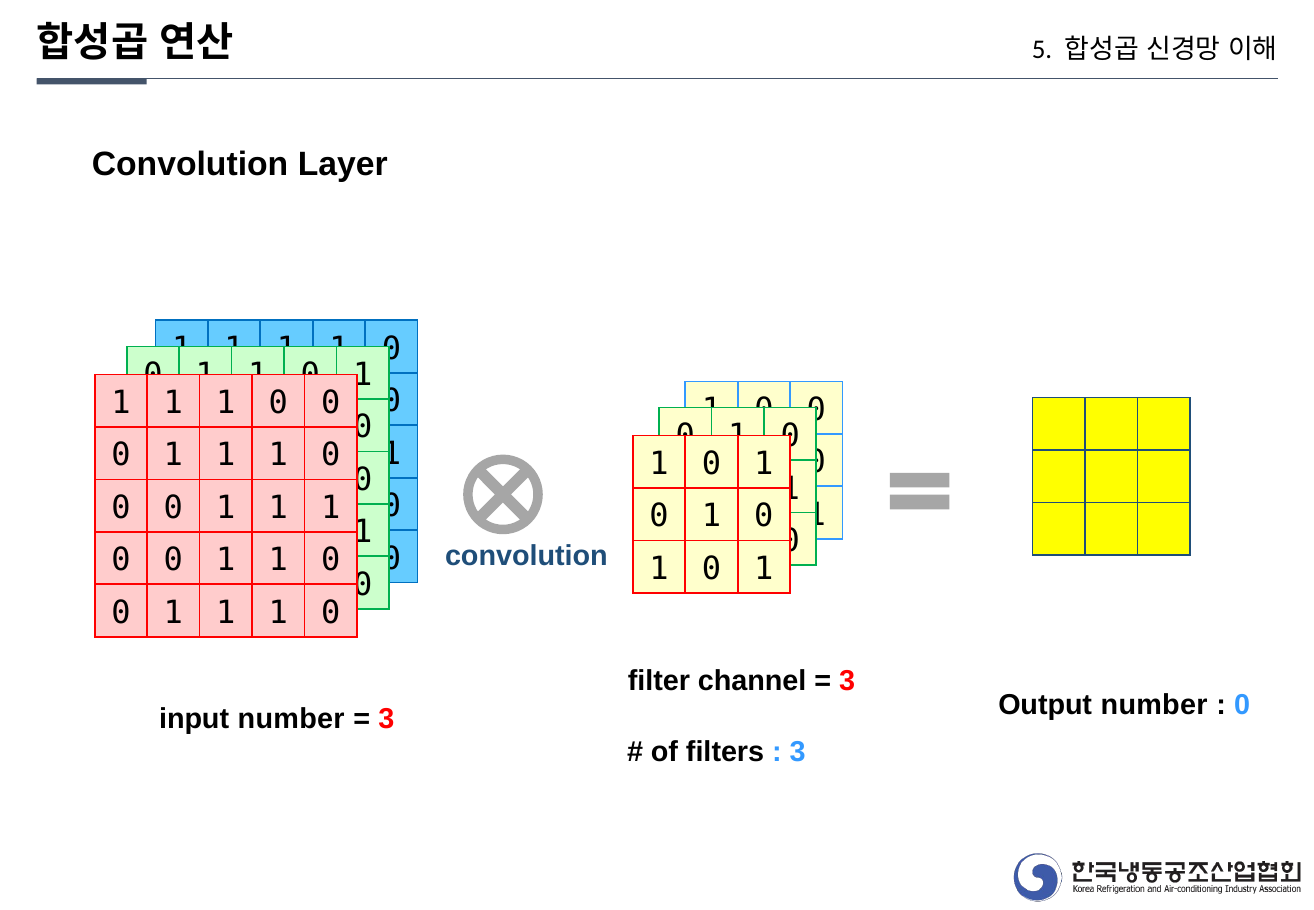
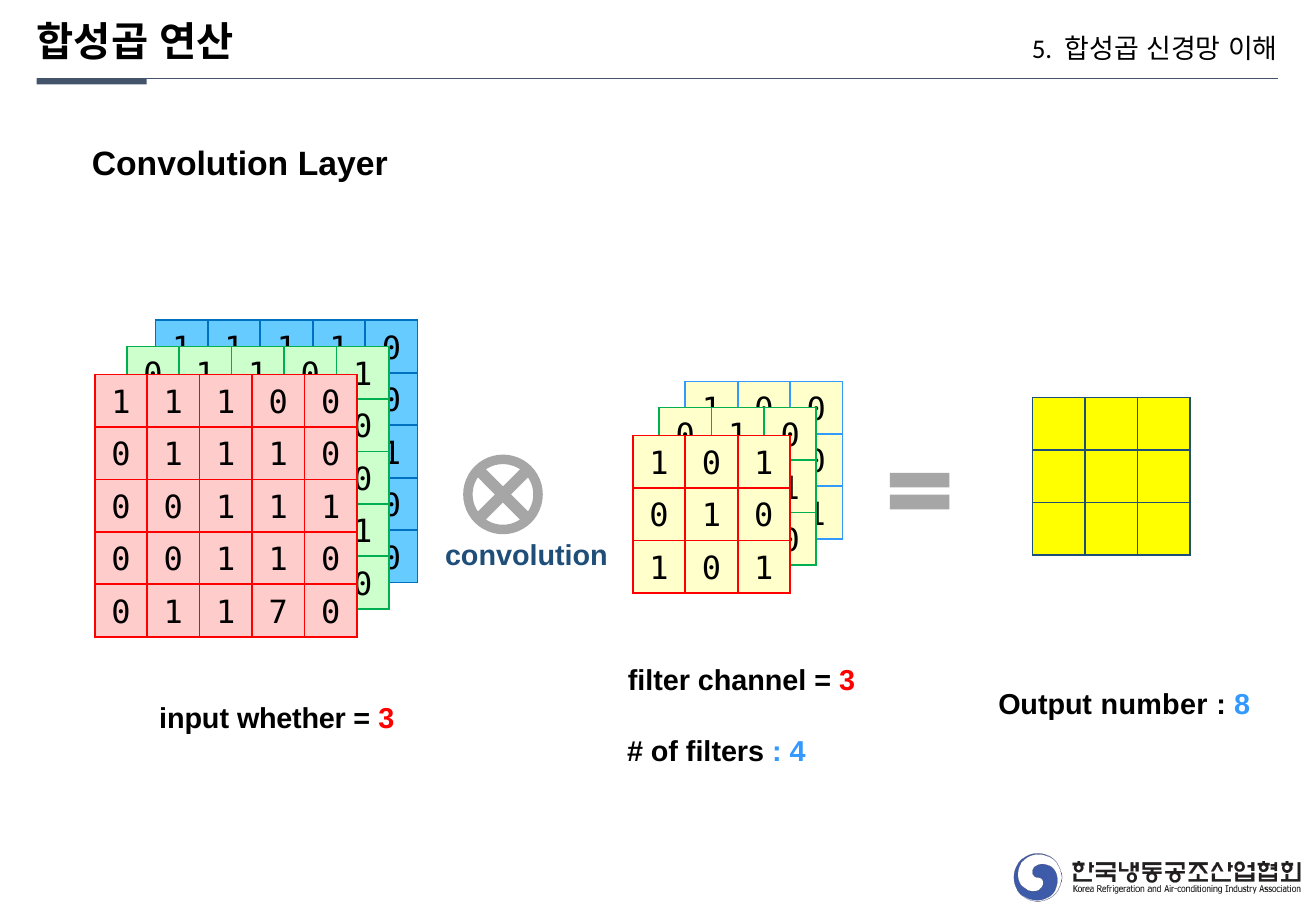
1: 1 -> 7 (278, 613)
0: 0 -> 8 (1242, 705)
input number: number -> whether (291, 719)
3: 3 -> 4 (798, 752)
